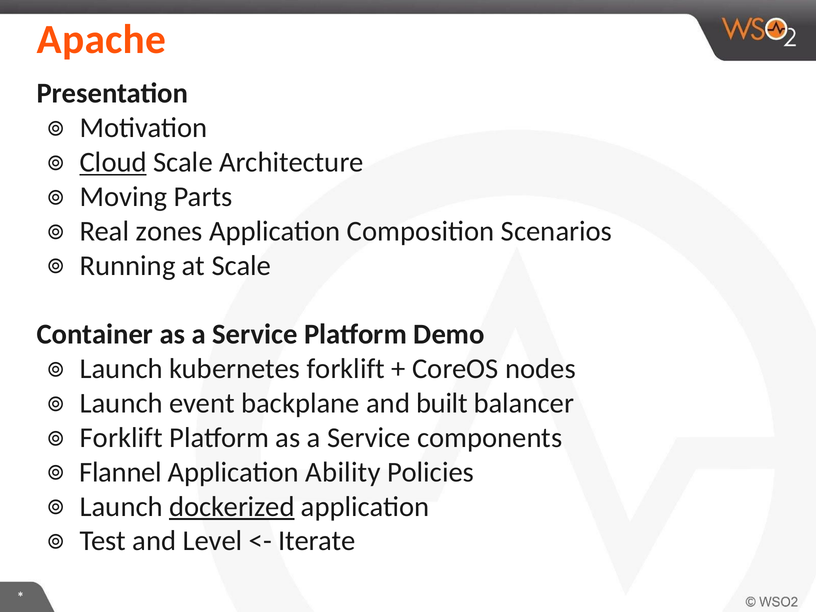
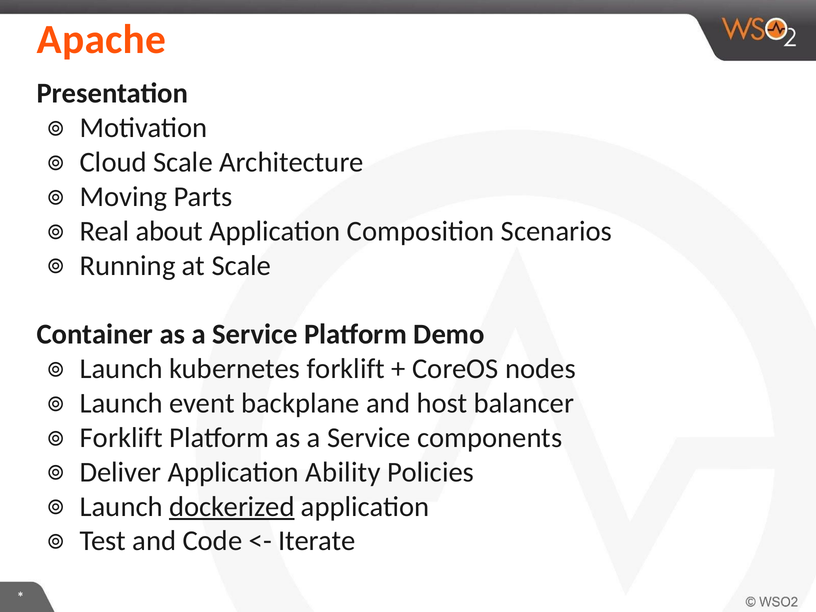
Cloud underline: present -> none (113, 162)
zones: zones -> about (169, 231)
built: built -> host (442, 403)
Flannel: Flannel -> Deliver (120, 472)
Level: Level -> Code (212, 541)
